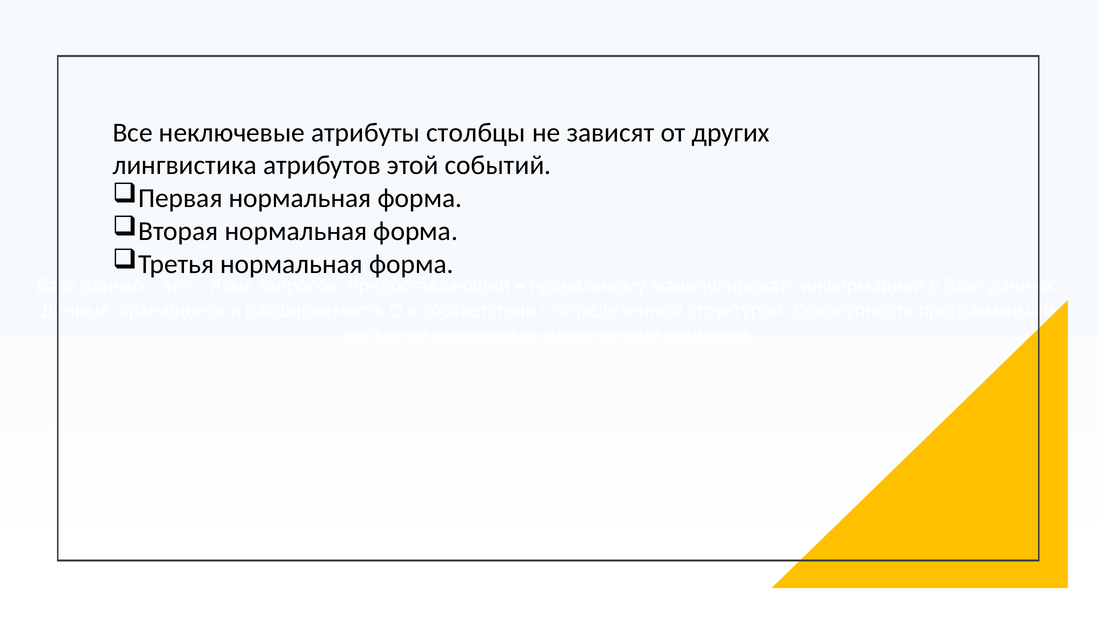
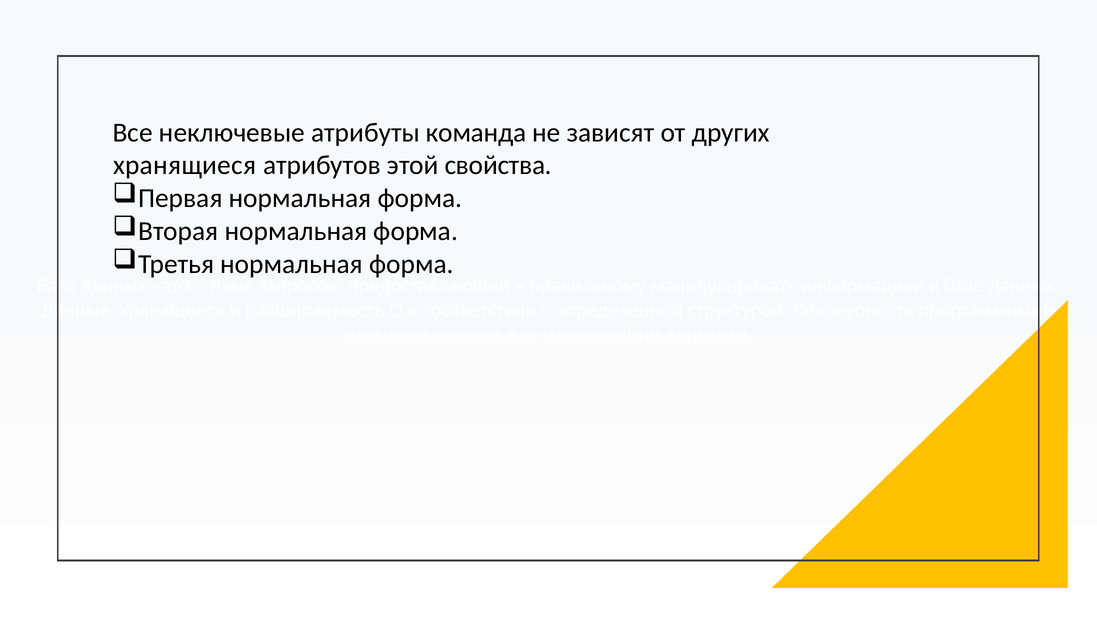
столбцы: столбцы -> команда (476, 132)
лингвистика: лингвистика -> хранящиеся (185, 165)
событий: событий -> свойства (498, 165)
